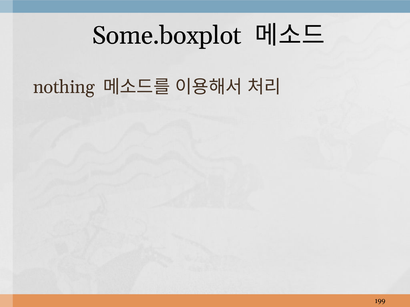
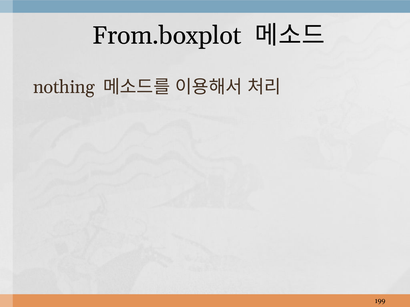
Some.boxplot: Some.boxplot -> From.boxplot (167, 36)
